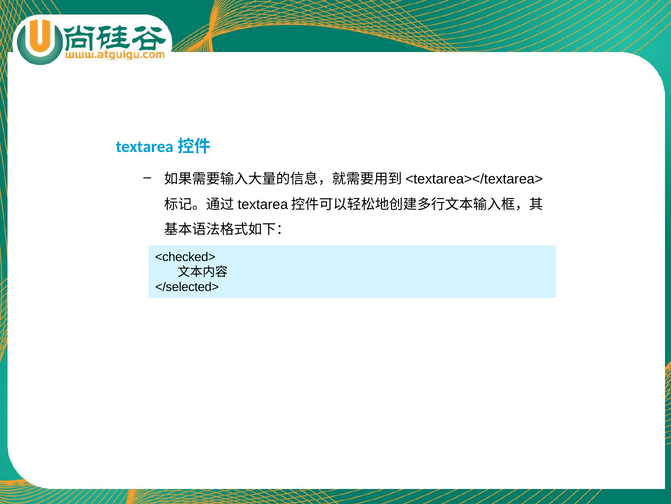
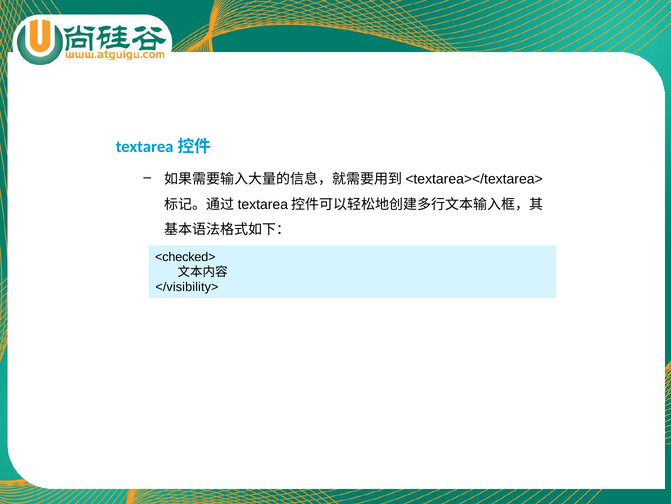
</selected>: </selected> -> </visibility> (187, 287)
